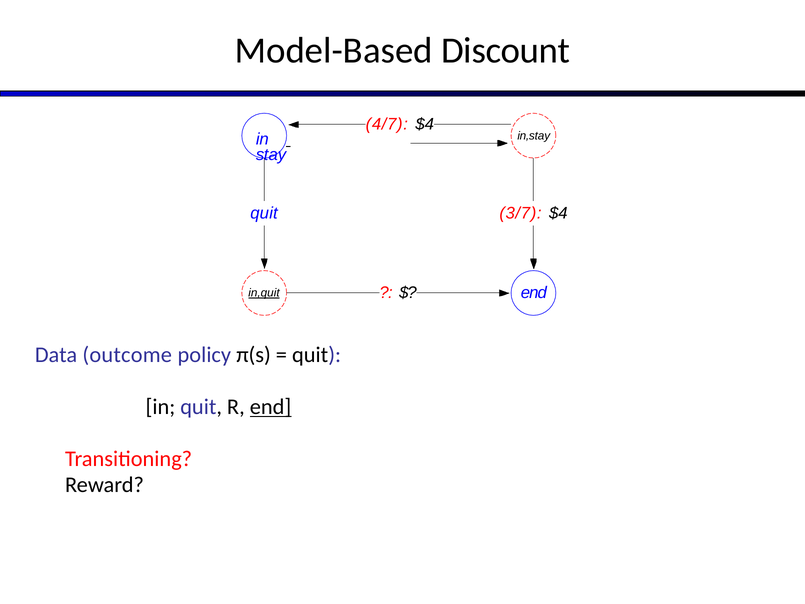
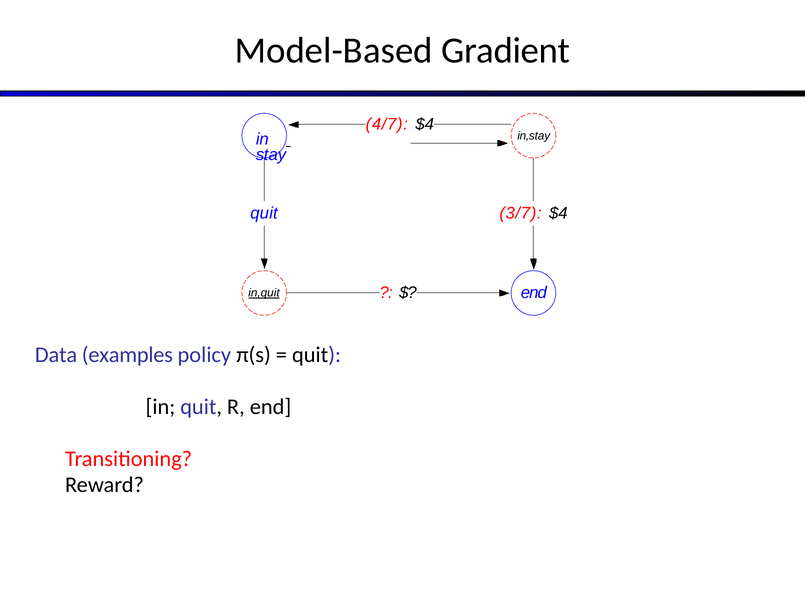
Discount: Discount -> Gradient (506, 51)
outcome: outcome -> examples (127, 355)
end underline: present -> none (271, 407)
